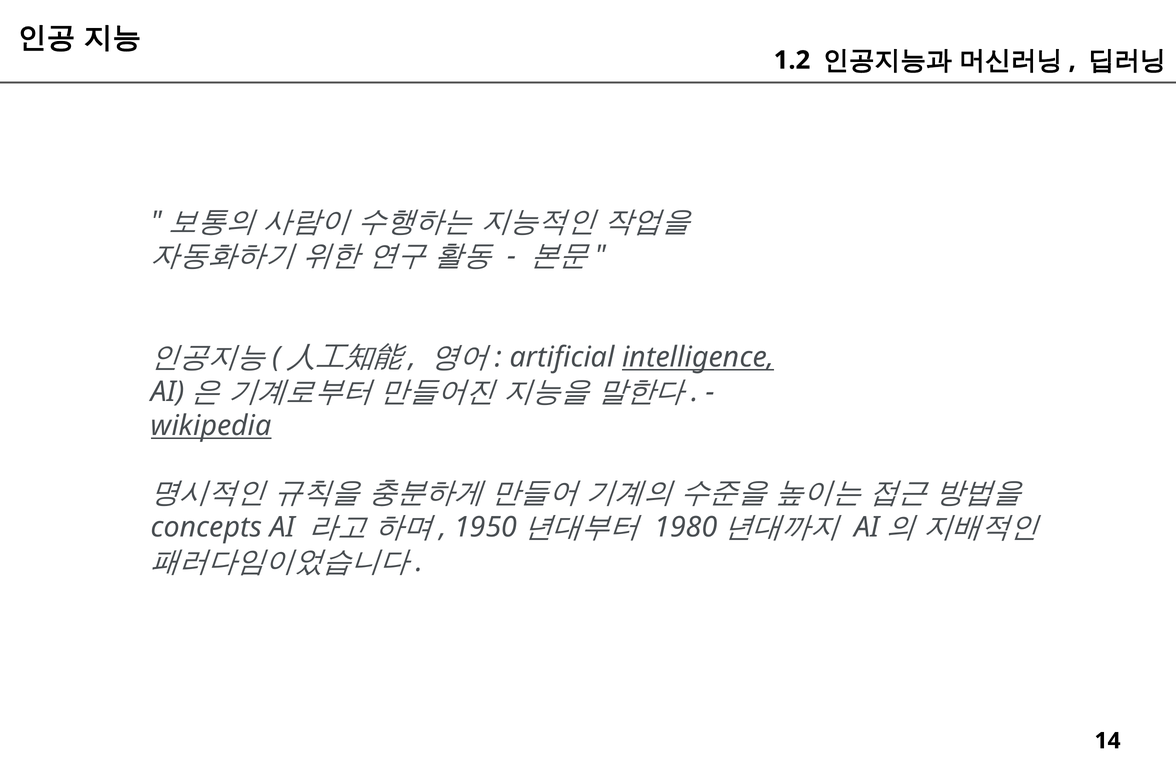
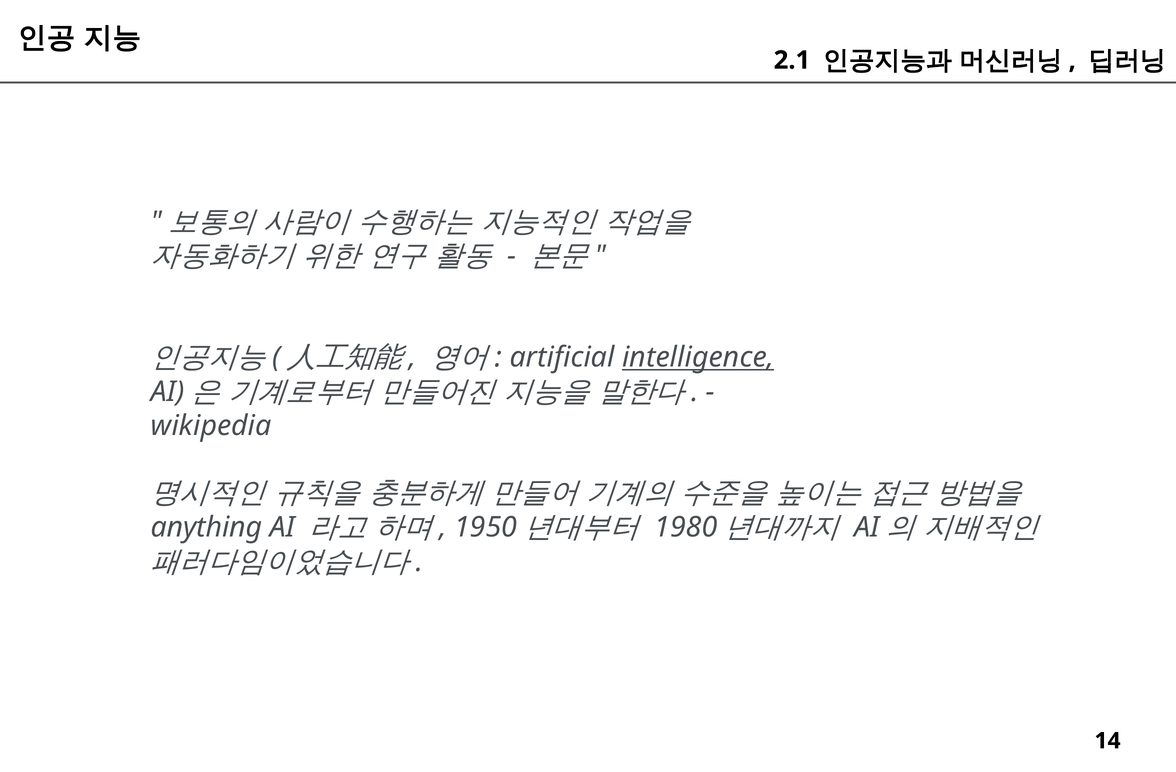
1.2: 1.2 -> 2.1 (792, 60)
wikipedia underline: present -> none (211, 426)
concepts: concepts -> anything (207, 528)
